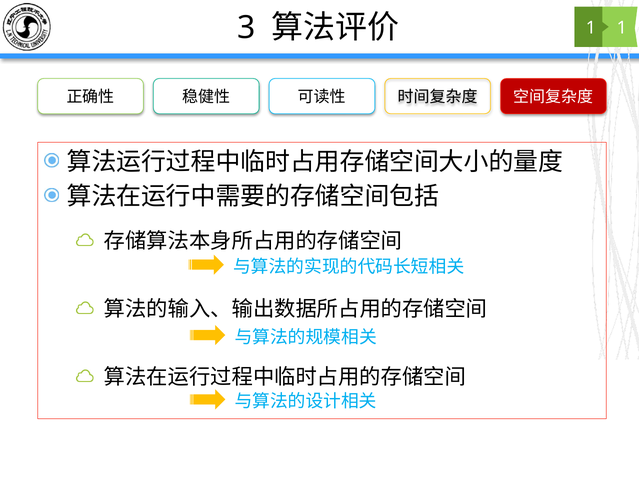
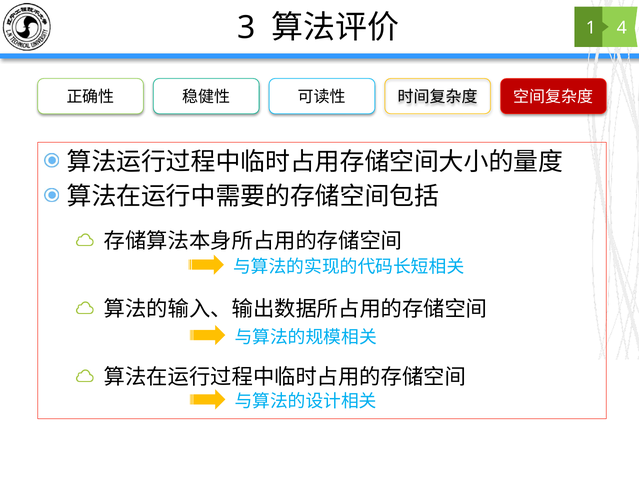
1: 1 -> 4 (622, 28)
